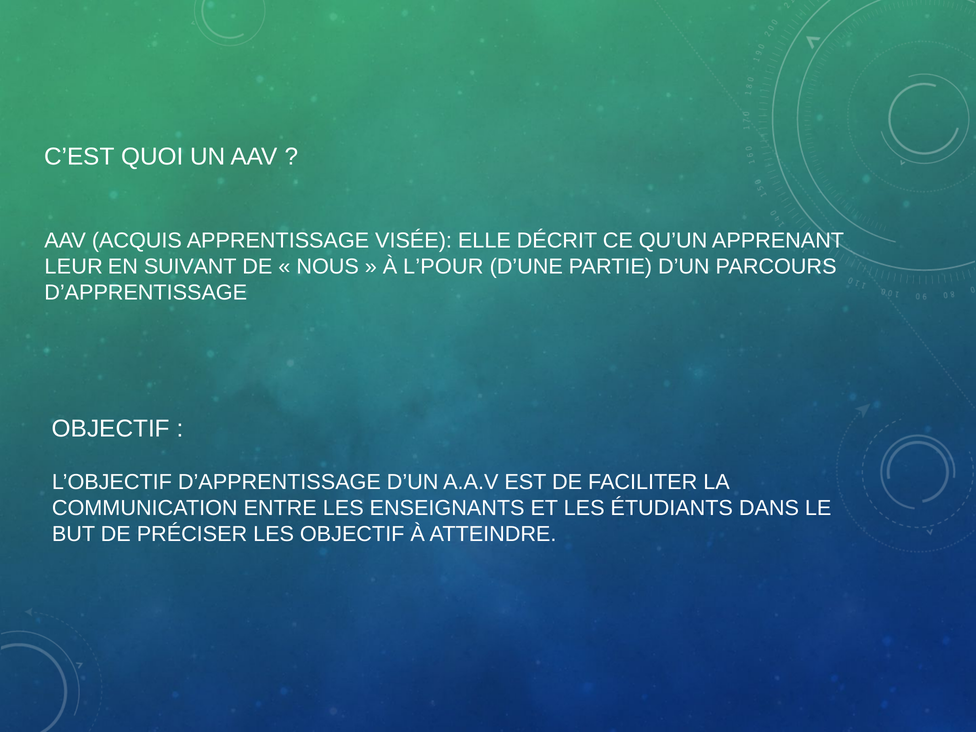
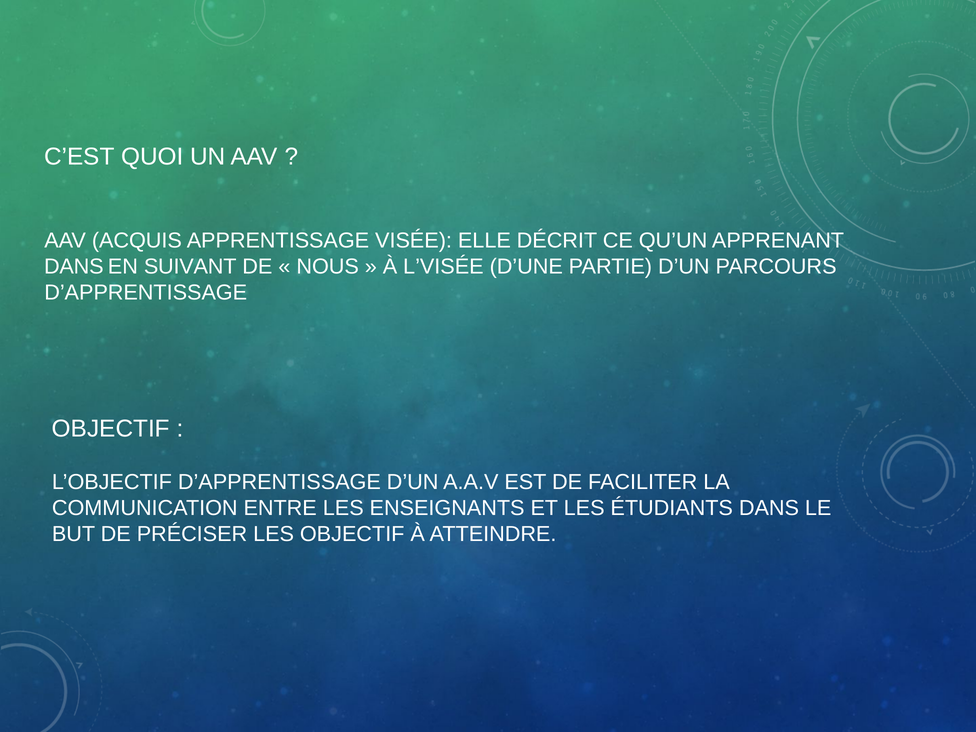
LEUR: LEUR -> DANS (74, 266)
L’POUR: L’POUR -> L’VISÉE (443, 266)
